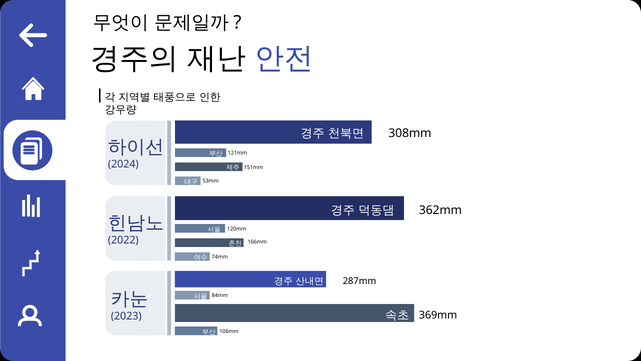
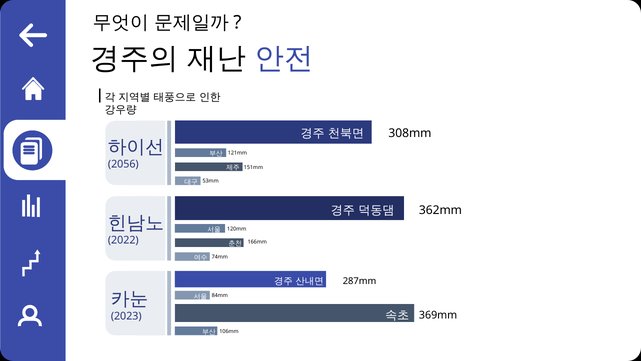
2024: 2024 -> 2056 (123, 164)
